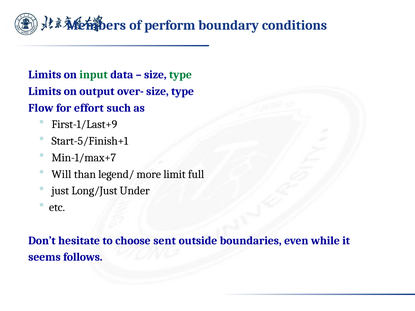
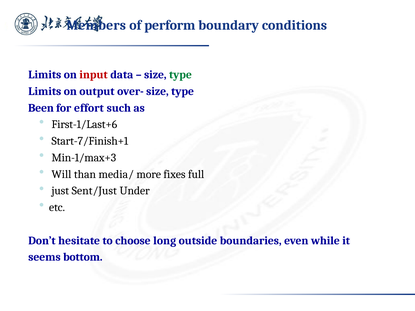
input colour: green -> red (94, 75)
Flow: Flow -> Been (41, 108)
First-1/Last+9: First-1/Last+9 -> First-1/Last+6 (84, 125)
Start-5/Finish+1: Start-5/Finish+1 -> Start-7/Finish+1 (90, 141)
Min-1/max+7: Min-1/max+7 -> Min-1/max+3 (84, 158)
legend/: legend/ -> media/ (116, 174)
limit: limit -> fixes (174, 174)
Long/Just: Long/Just -> Sent/Just (94, 191)
sent: sent -> long (165, 241)
follows: follows -> bottom (83, 257)
